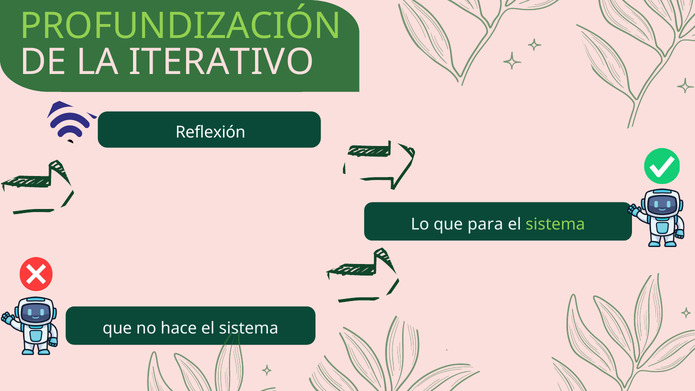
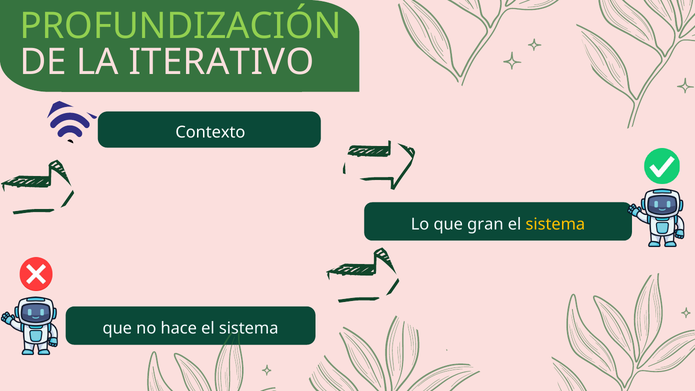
Reflexión: Reflexión -> Contexto (210, 132)
para: para -> gran (485, 224)
sistema colour: light green -> yellow (555, 224)
